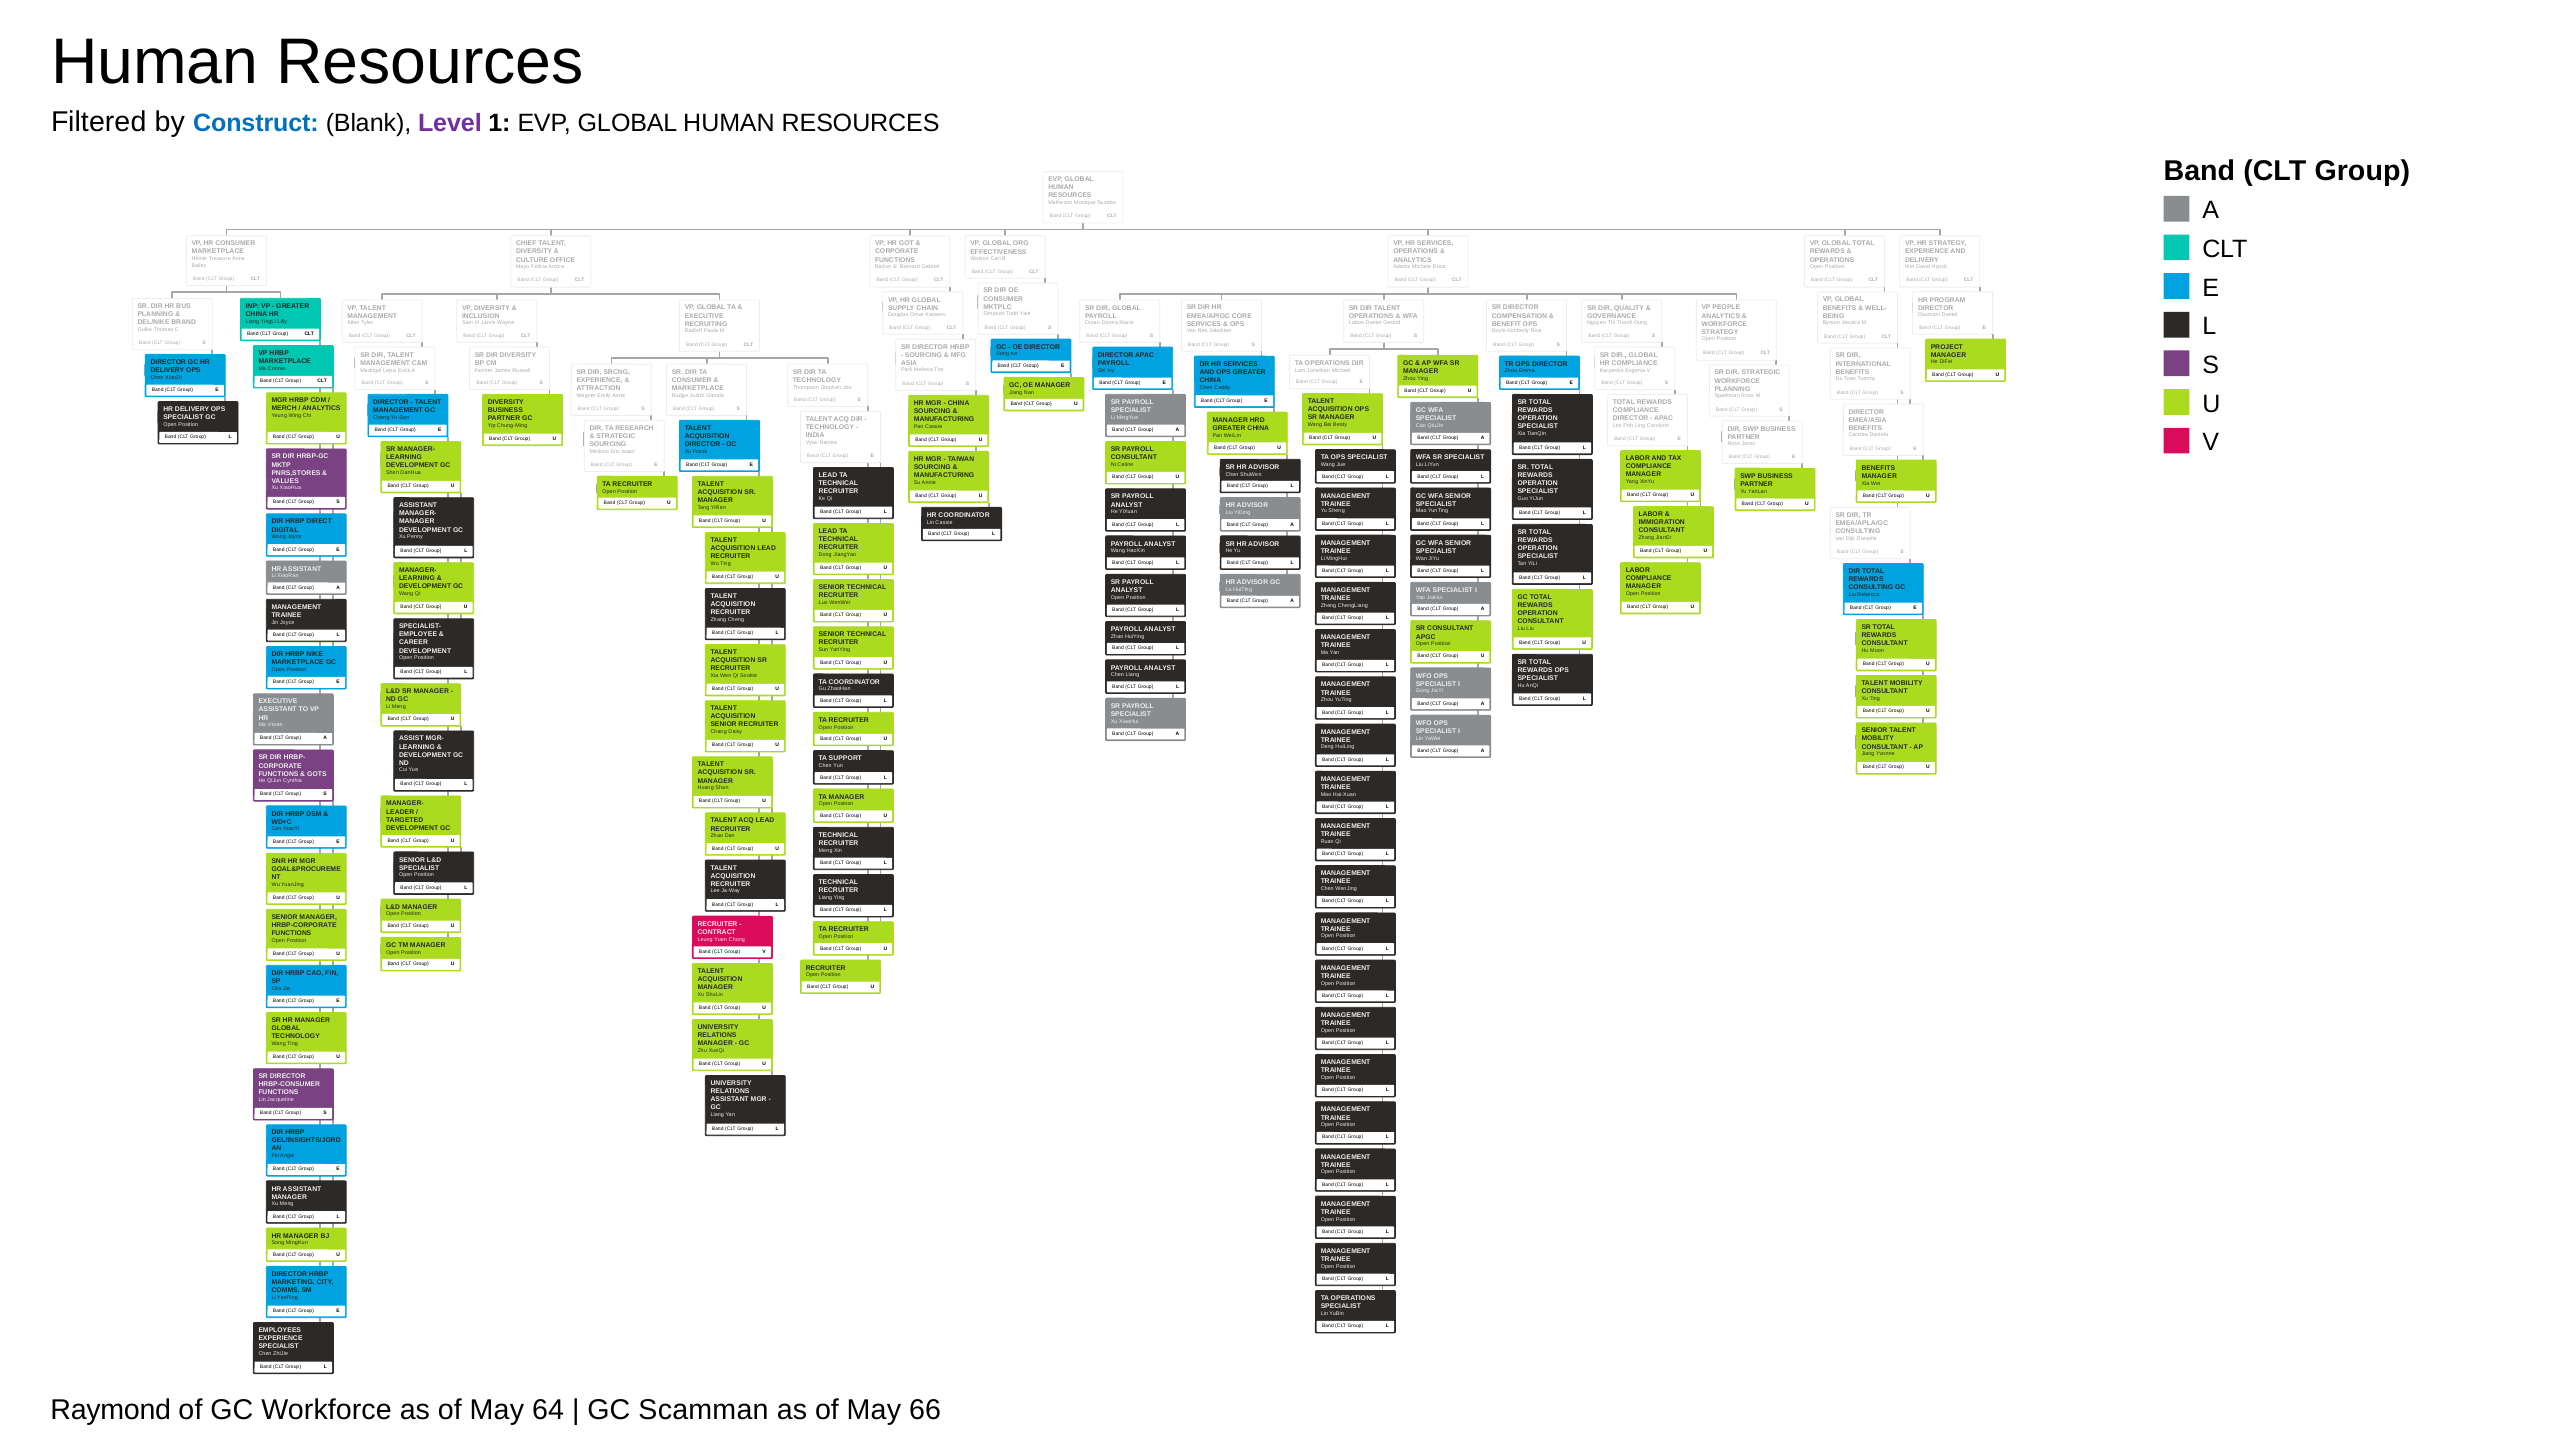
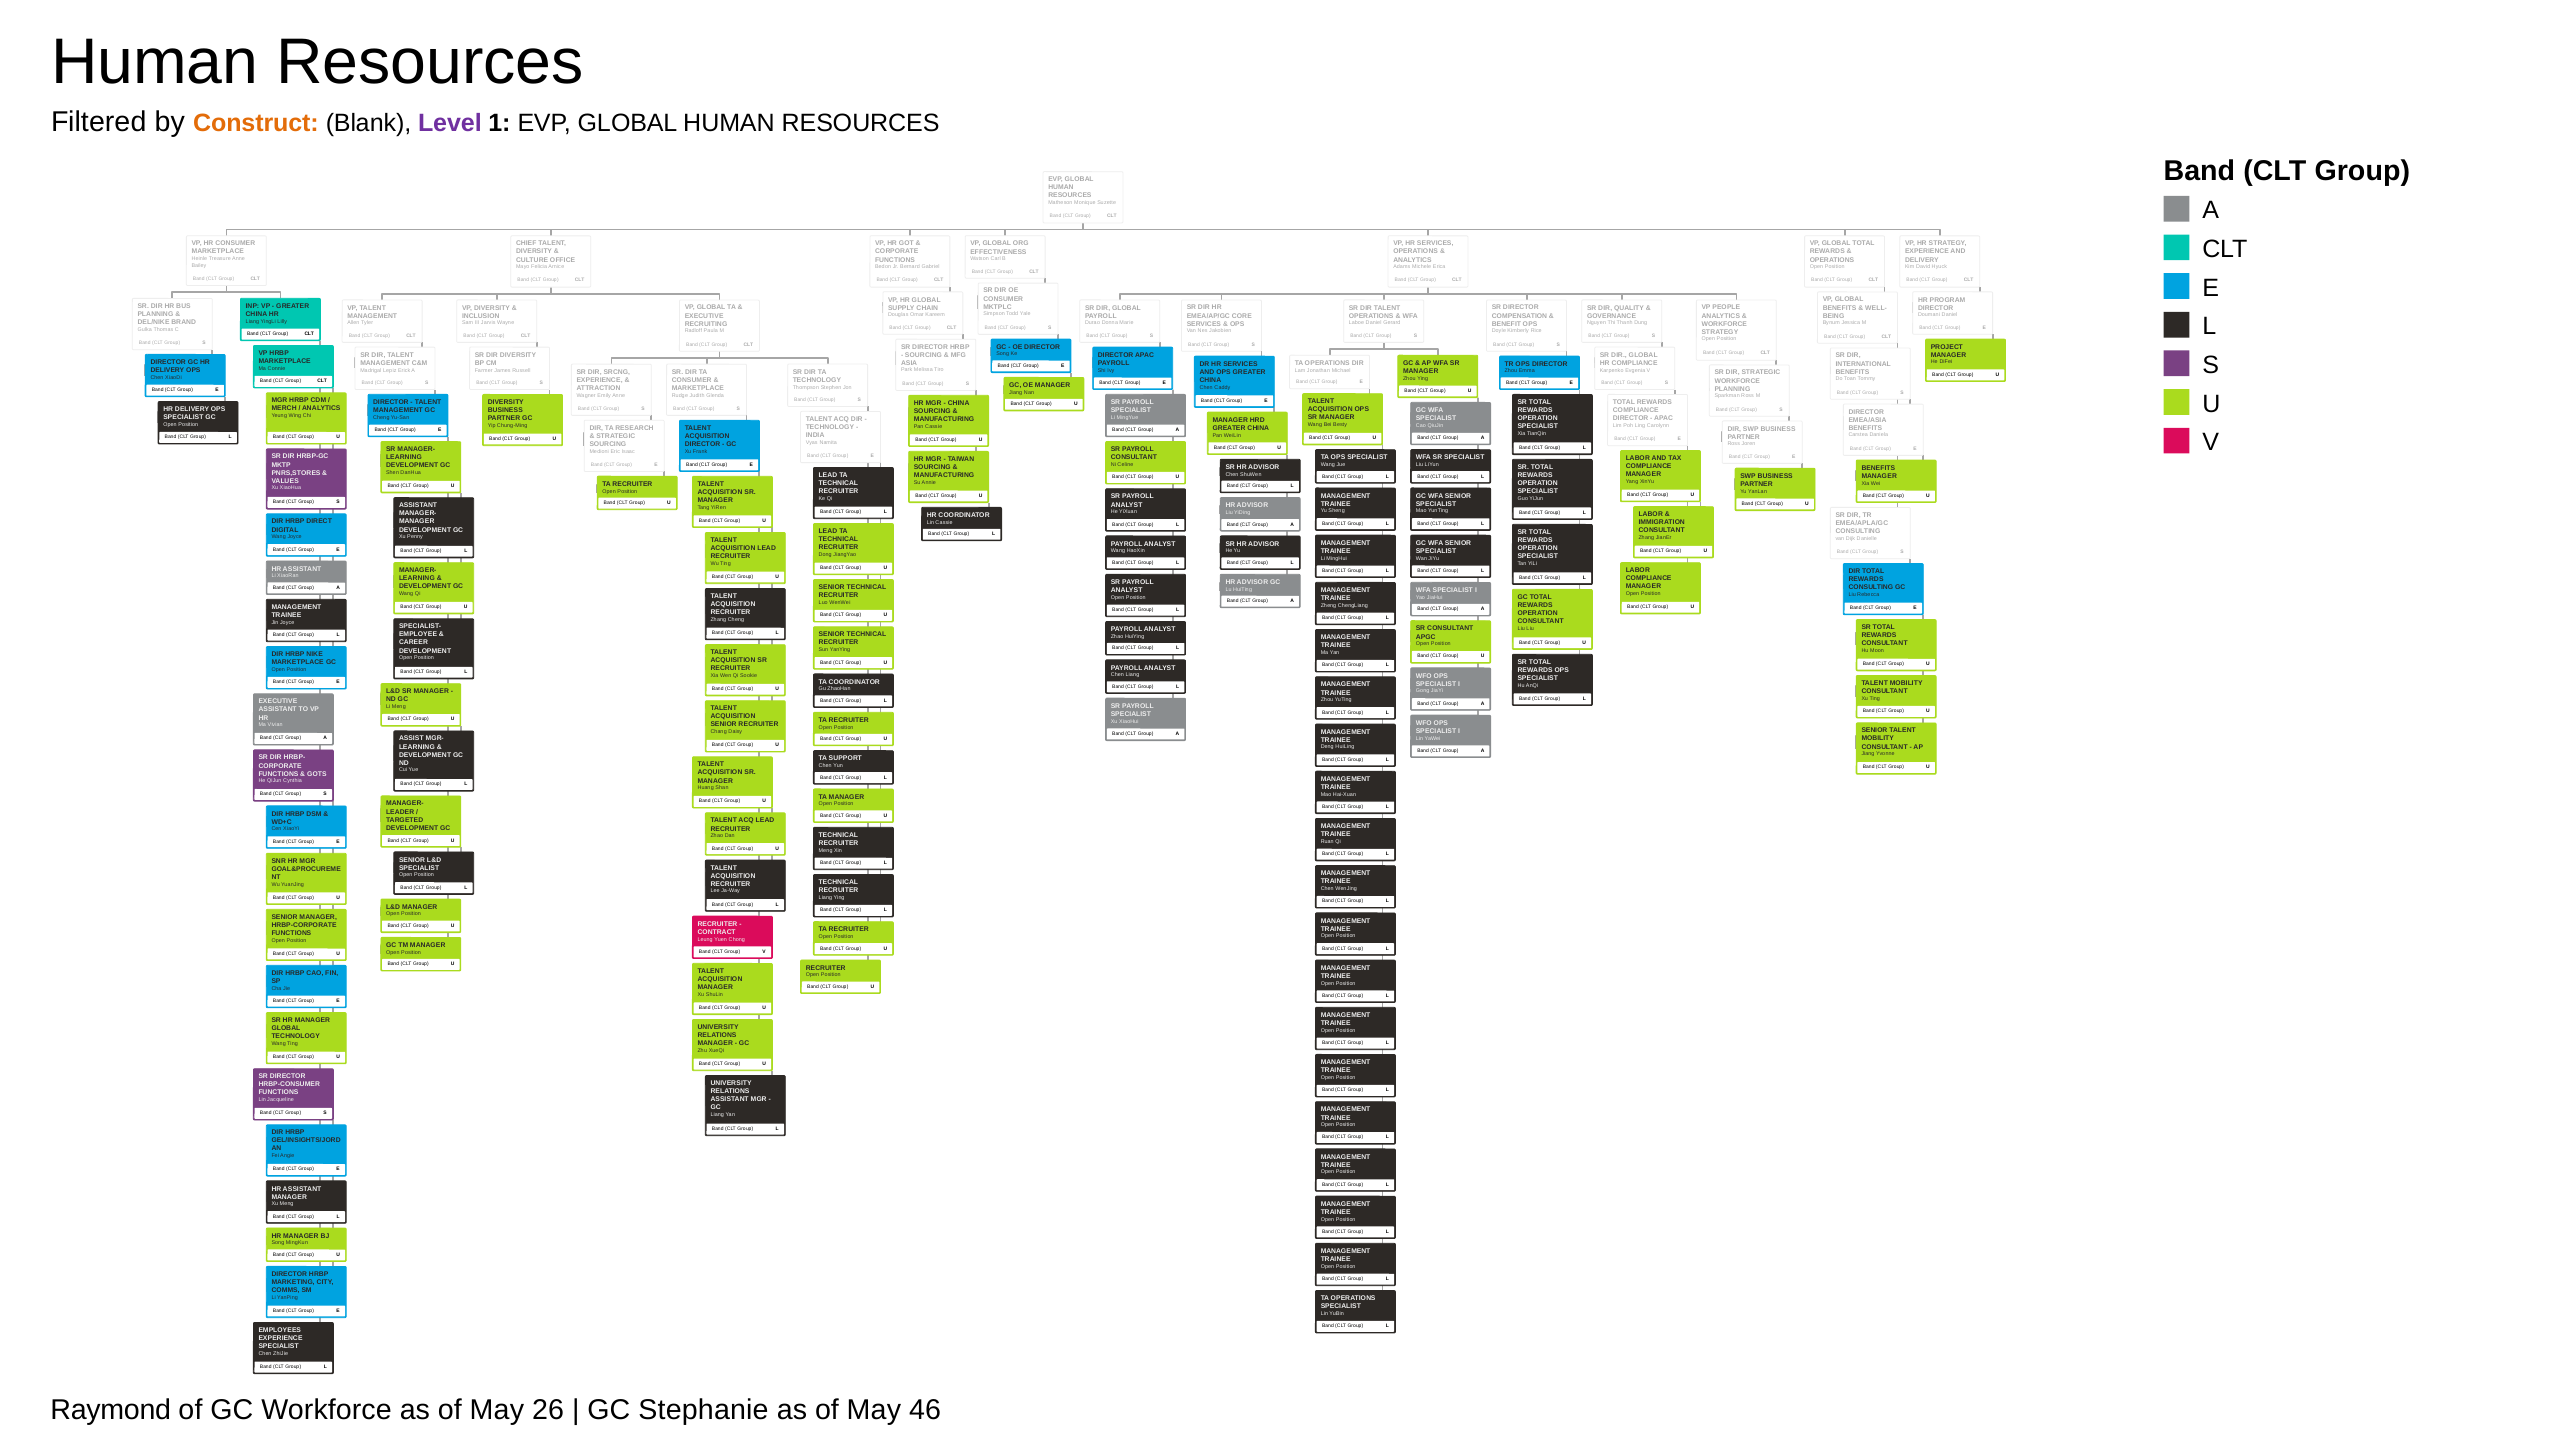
Construct colour: blue -> orange (256, 123)
64: 64 -> 26 (548, 1410)
Scamman: Scamman -> Stephanie (704, 1410)
66: 66 -> 46 (925, 1410)
